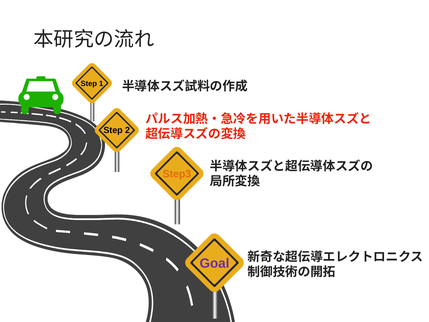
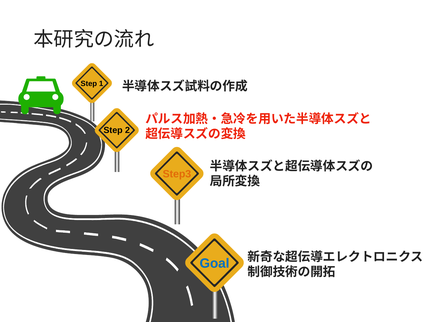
Goal colour: purple -> blue (214, 263)
